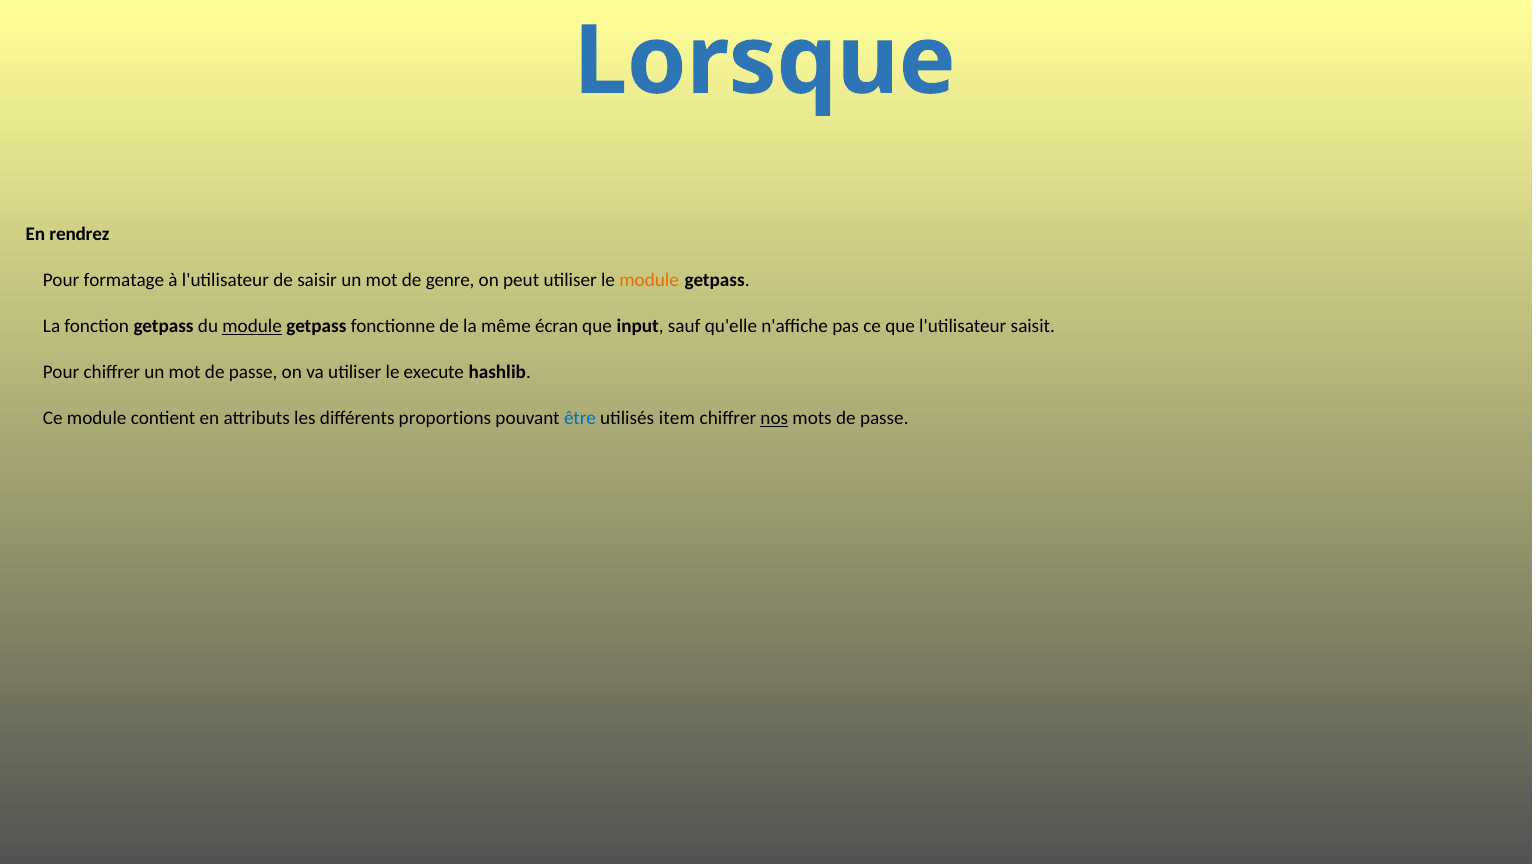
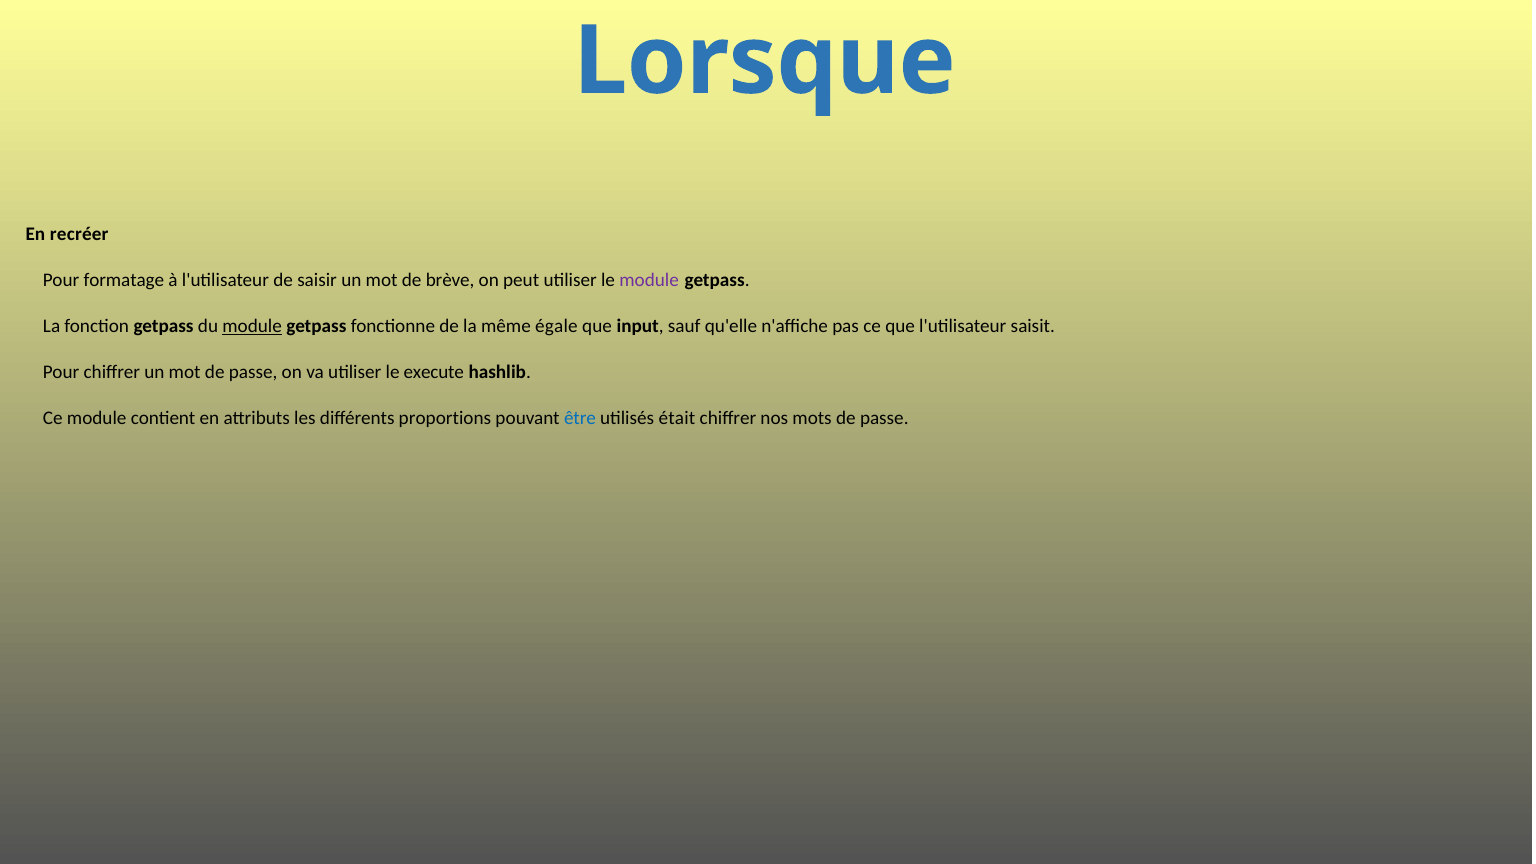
rendrez: rendrez -> recréer (79, 234)
genre: genre -> brève (450, 280)
module colour: orange -> purple (649, 280)
écran: écran -> égale (556, 326)
item: item -> était (677, 418)
nos underline: present -> none (774, 418)
